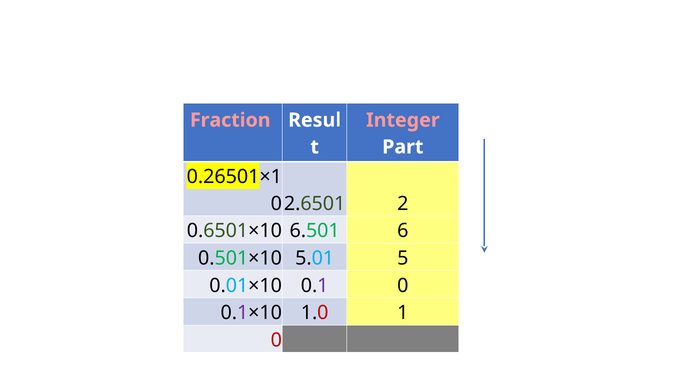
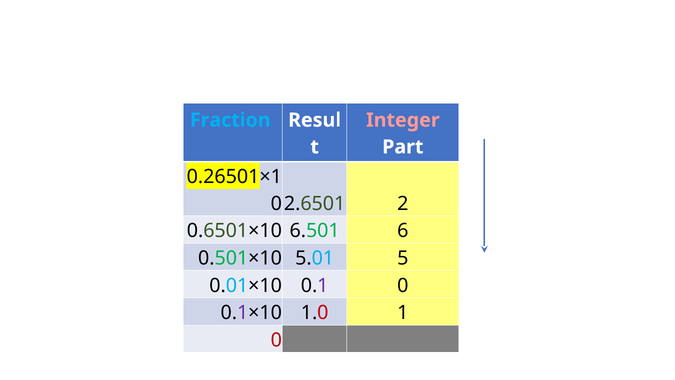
Fraction colour: pink -> light blue (230, 120)
